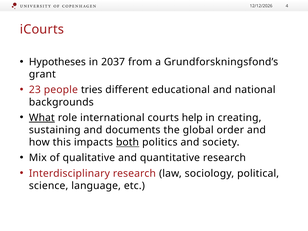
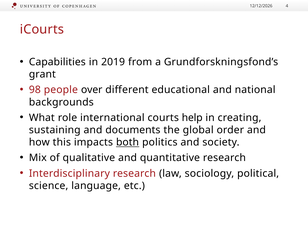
Hypotheses: Hypotheses -> Capabilities (57, 62)
2037: 2037 -> 2019 (113, 62)
23: 23 -> 98 (35, 90)
tries: tries -> over (92, 90)
What underline: present -> none (42, 118)
